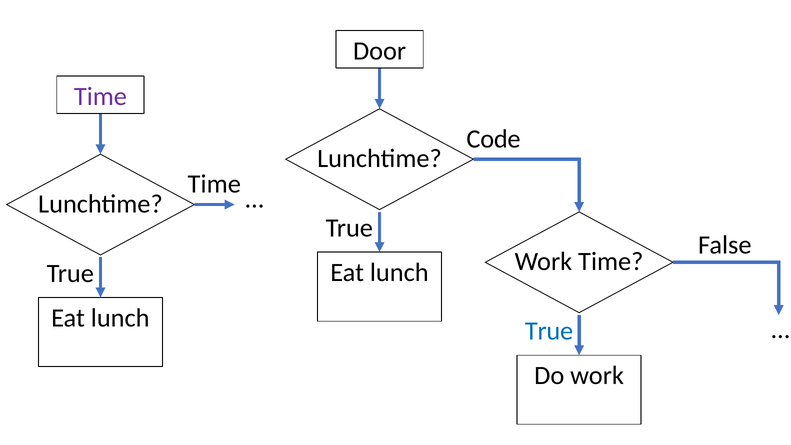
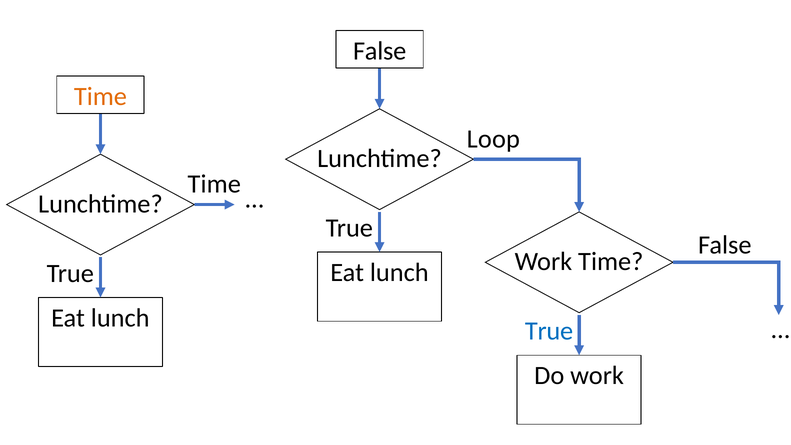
Door: Door -> False (380, 51)
Time colour: purple -> orange (100, 97)
Code: Code -> Loop (493, 139)
